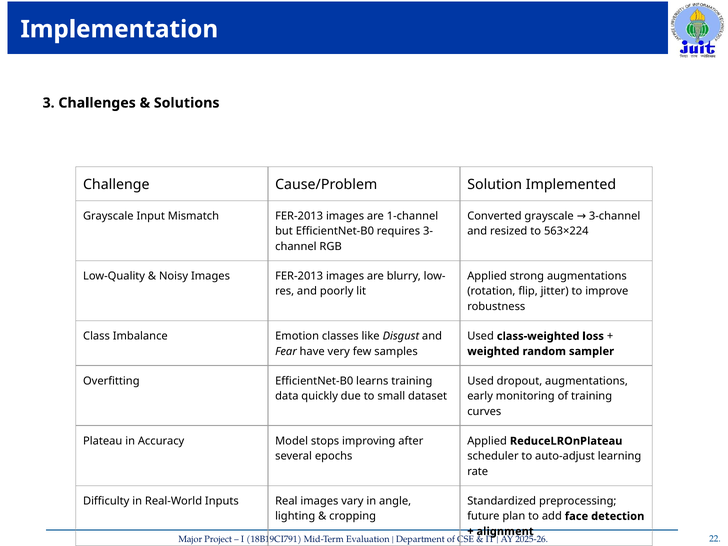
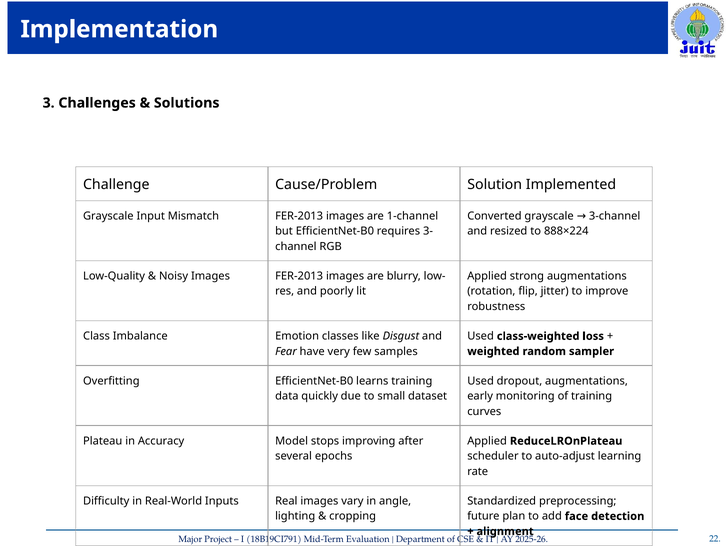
563×224: 563×224 -> 888×224 (566, 231)
